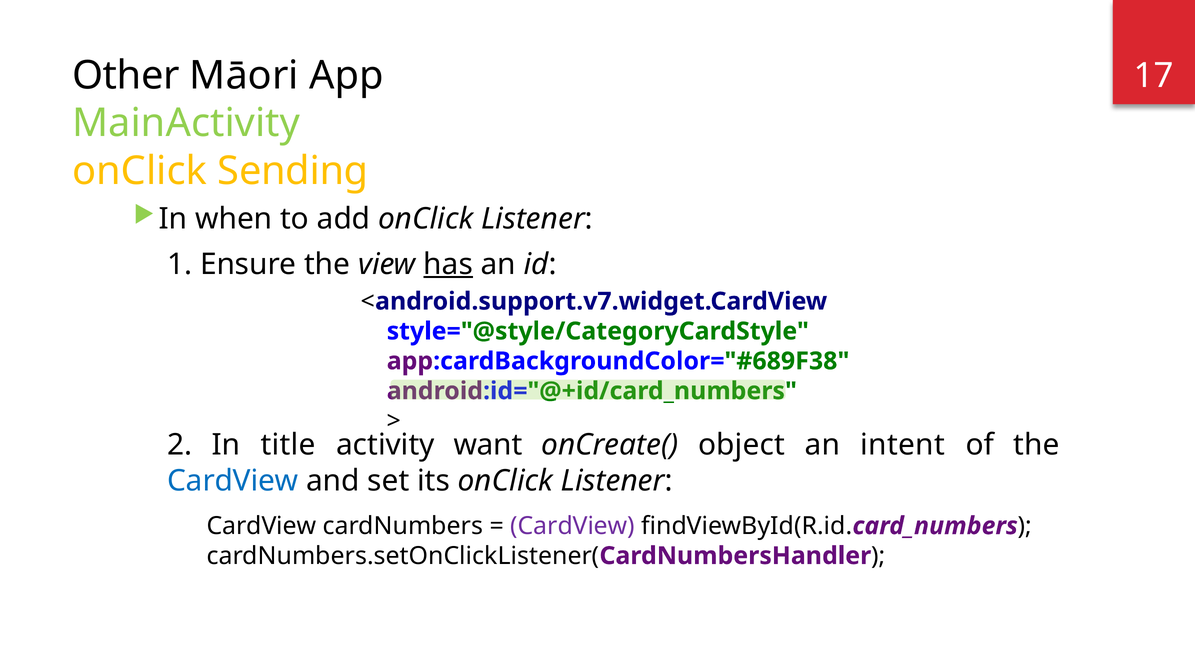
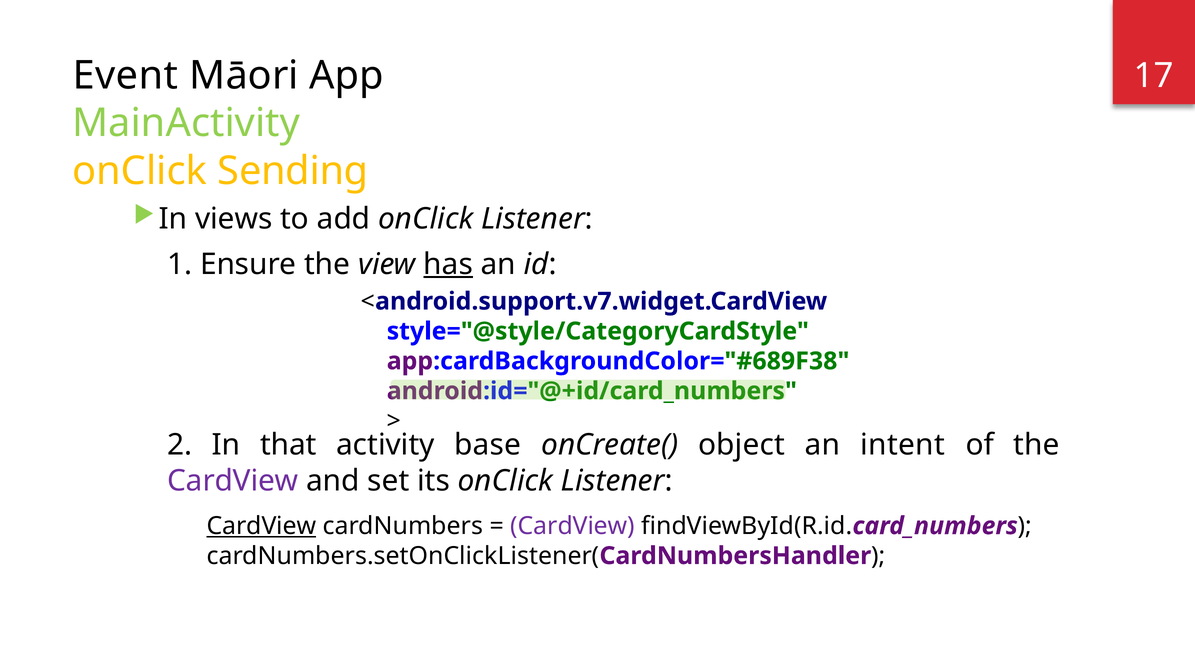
Other: Other -> Event (125, 76)
when: when -> views (234, 219)
title: title -> that (288, 445)
want: want -> base (488, 445)
CardView colour: blue -> purple (233, 481)
CardView underline: none -> present (261, 526)
